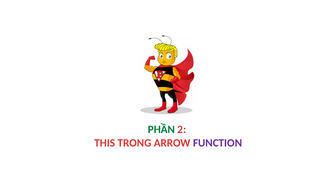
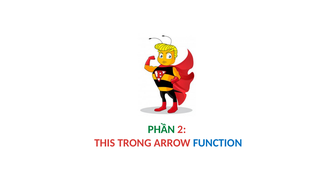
FUNCTION colour: purple -> blue (218, 143)
